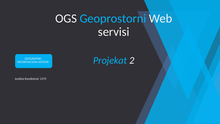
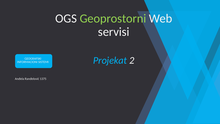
Geoprostorni colour: light blue -> light green (113, 18)
